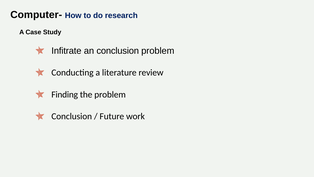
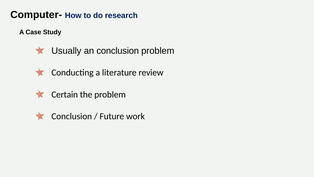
Infitrate: Infitrate -> Usually (66, 51)
Finding: Finding -> Certain (65, 94)
